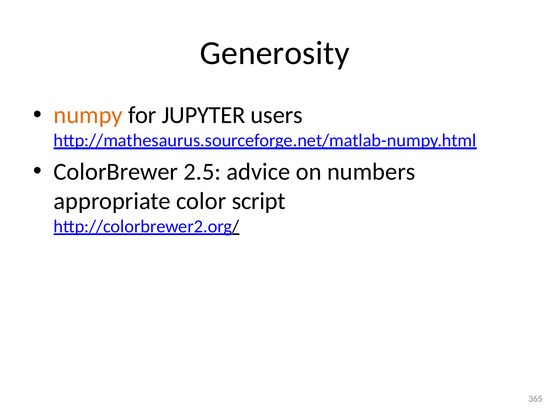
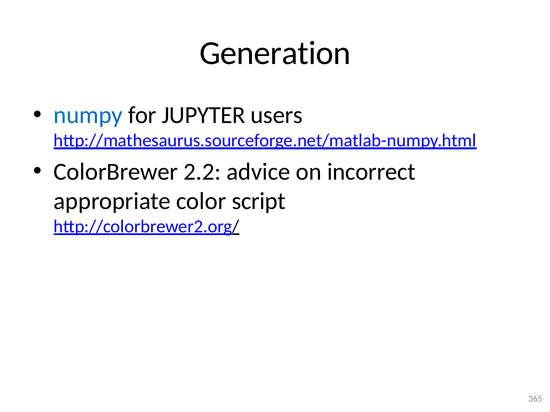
Generosity: Generosity -> Generation (275, 53)
numpy colour: orange -> blue (88, 115)
2.5: 2.5 -> 2.2 (202, 172)
numbers: numbers -> incorrect (371, 172)
